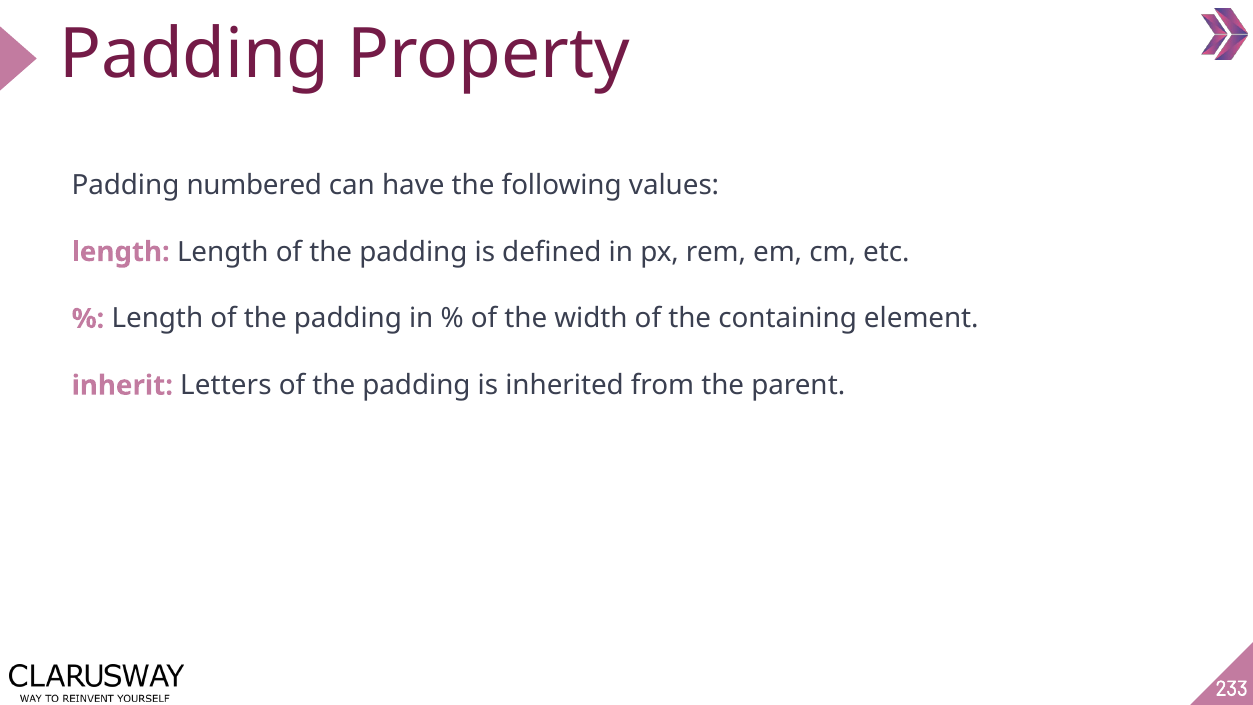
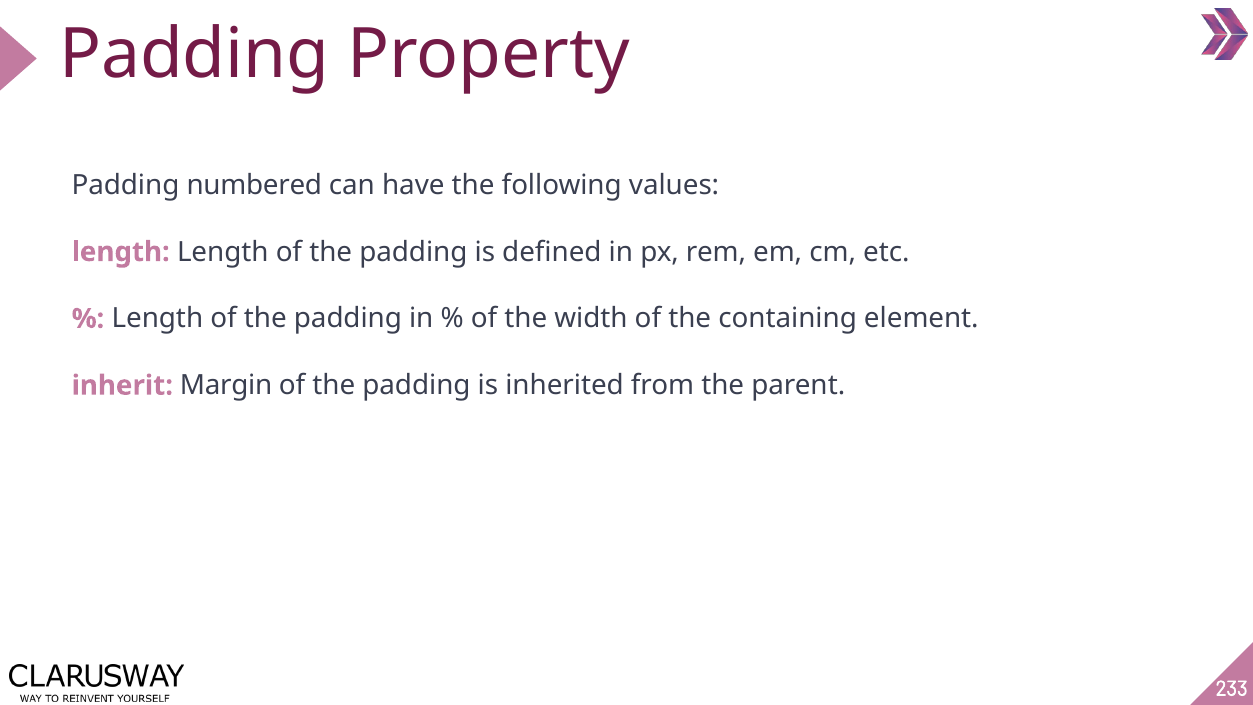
Letters: Letters -> Margin (226, 385)
